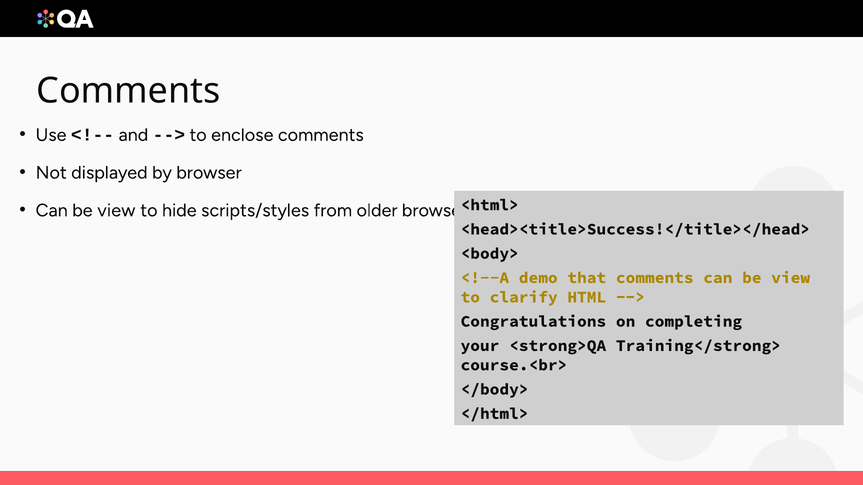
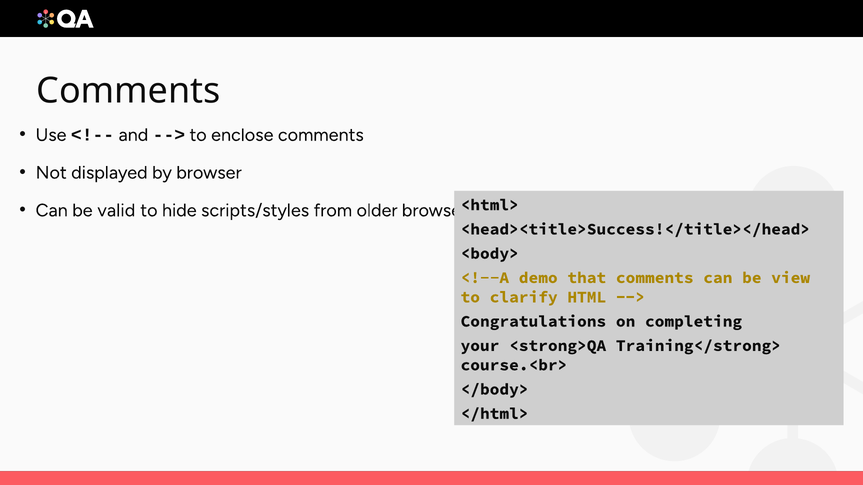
view: view -> valid (116, 211)
